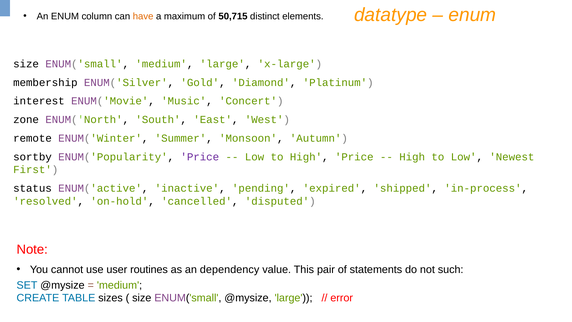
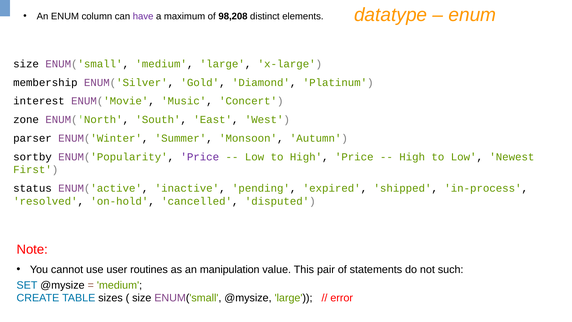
have colour: orange -> purple (143, 16)
50,715: 50,715 -> 98,208 (233, 16)
remote: remote -> parser (32, 138)
dependency: dependency -> manipulation (230, 269)
